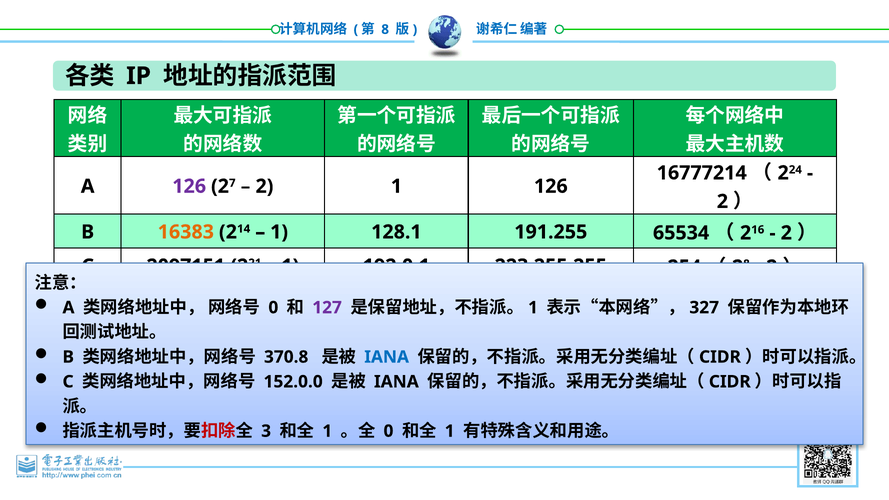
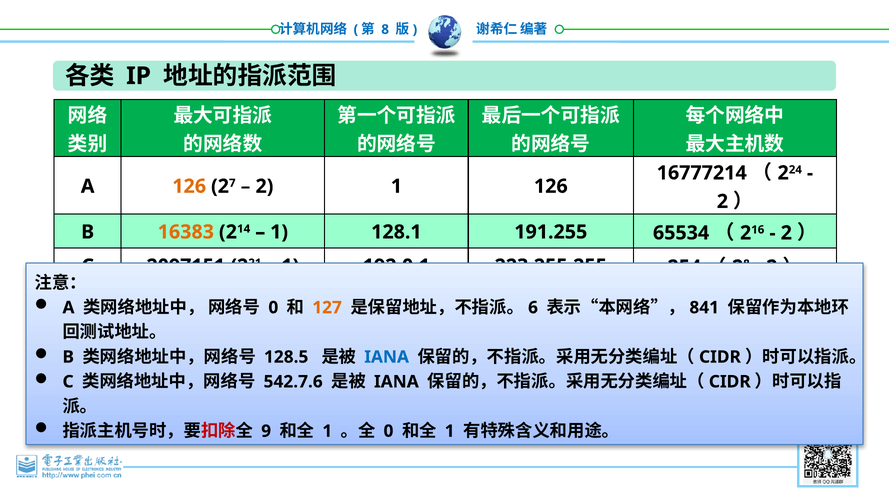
126 colour: purple -> orange (189, 186)
127 colour: purple -> orange (327, 308)
1: 1 -> 6 (533, 308)
327: 327 -> 841 (704, 308)
370.8: 370.8 -> 128.5 (286, 357)
152.0.0: 152.0.0 -> 542.7.6 (293, 382)
3: 3 -> 9 (266, 431)
